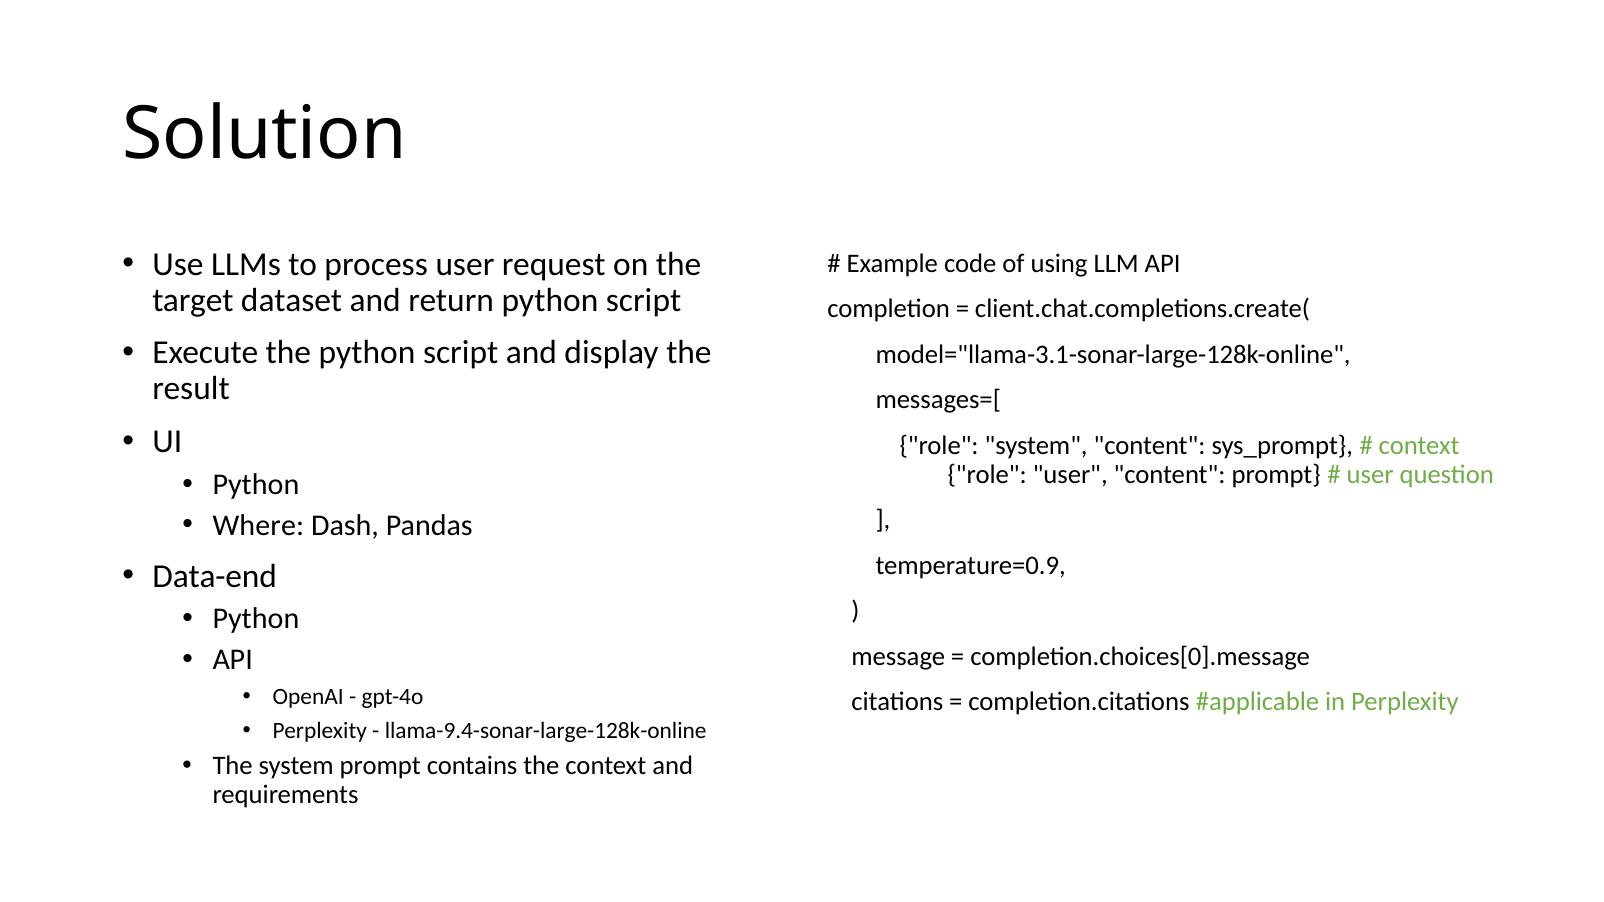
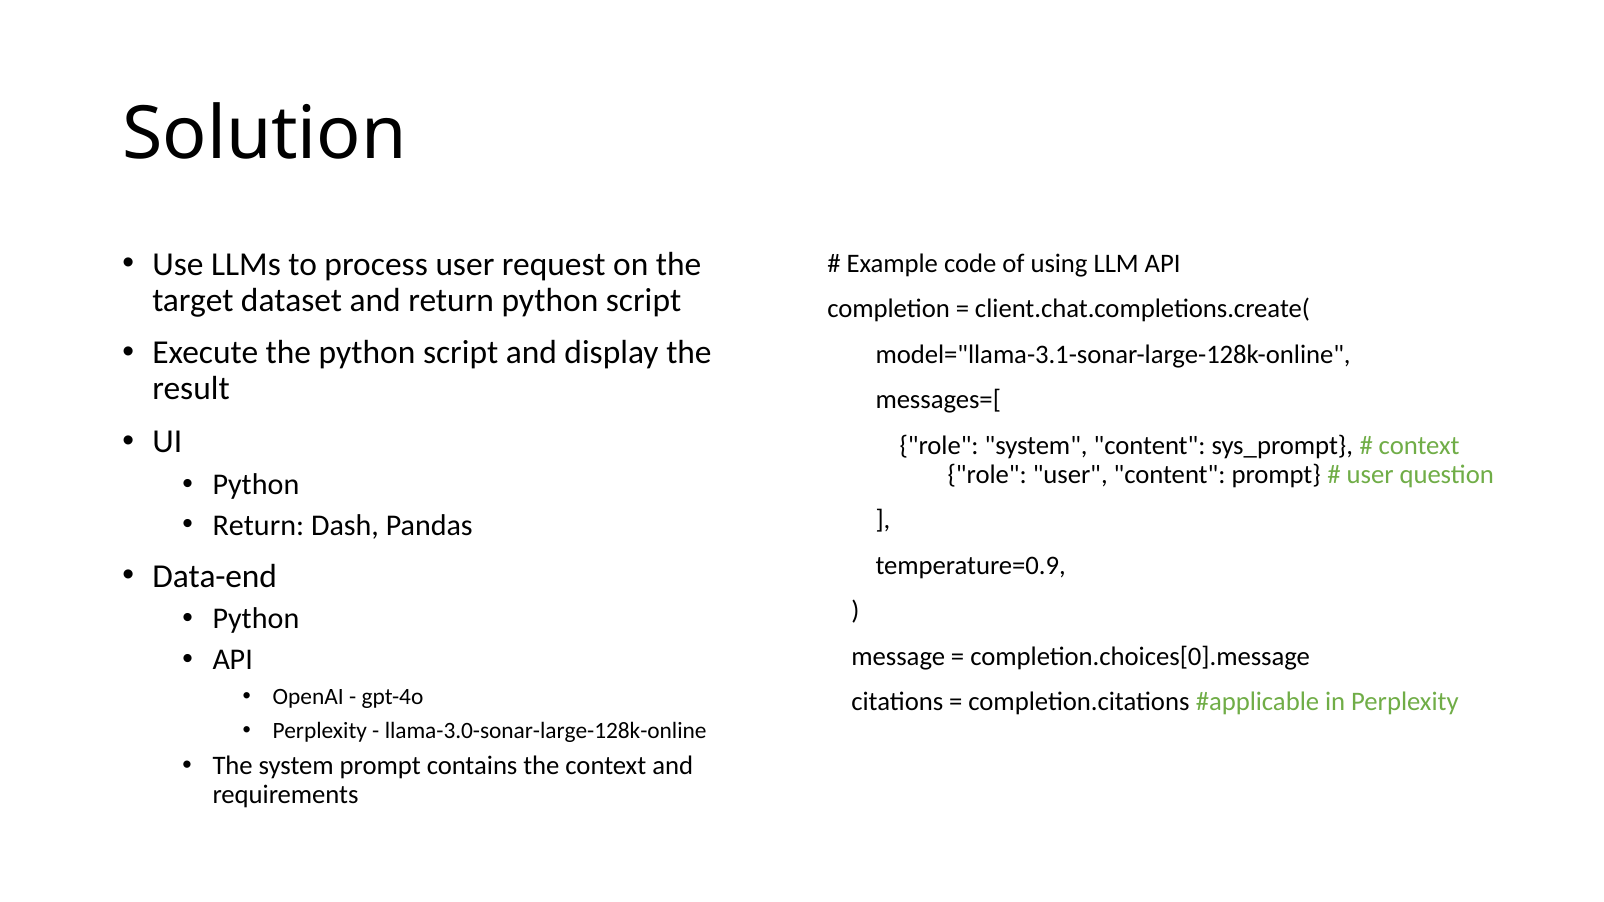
Where: Where -> Return (258, 525)
llama-9.4-sonar-large-128k-online: llama-9.4-sonar-large-128k-online -> llama-3.0-sonar-large-128k-online (546, 731)
